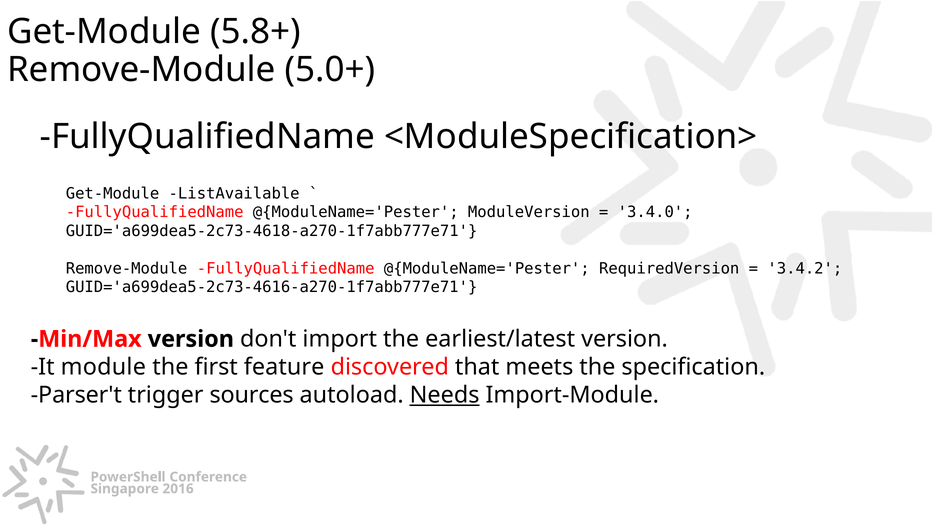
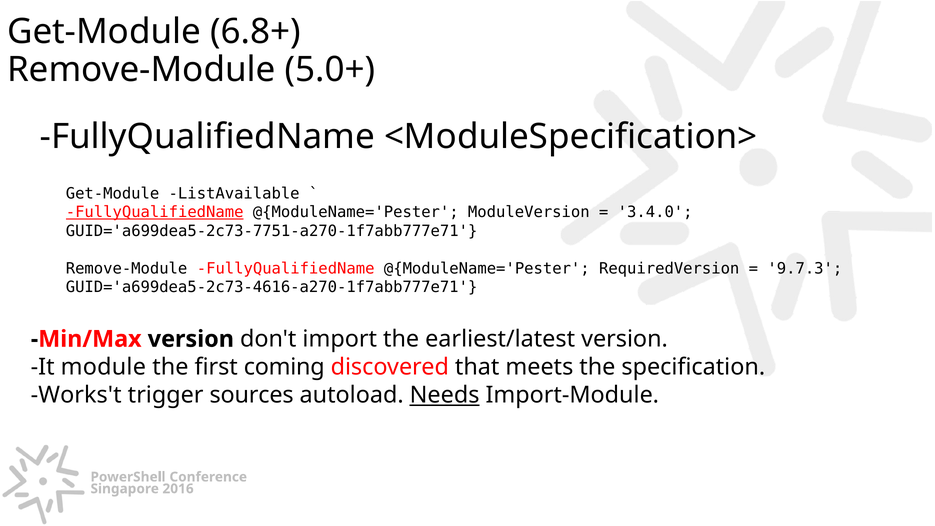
5.8+: 5.8+ -> 6.8+ (256, 32)
FullyQualifiedName underline: none -> present (155, 212)
GUID='a699dea5-2c73-4618-a270-1f7abb777e71: GUID='a699dea5-2c73-4618-a270-1f7abb777e71 -> GUID='a699dea5-2c73-7751-a270-1f7abb777e71 (272, 231)
3.4.2: 3.4.2 -> 9.7.3 (805, 268)
feature: feature -> coming (284, 367)
Parser't: Parser't -> Works't (76, 395)
